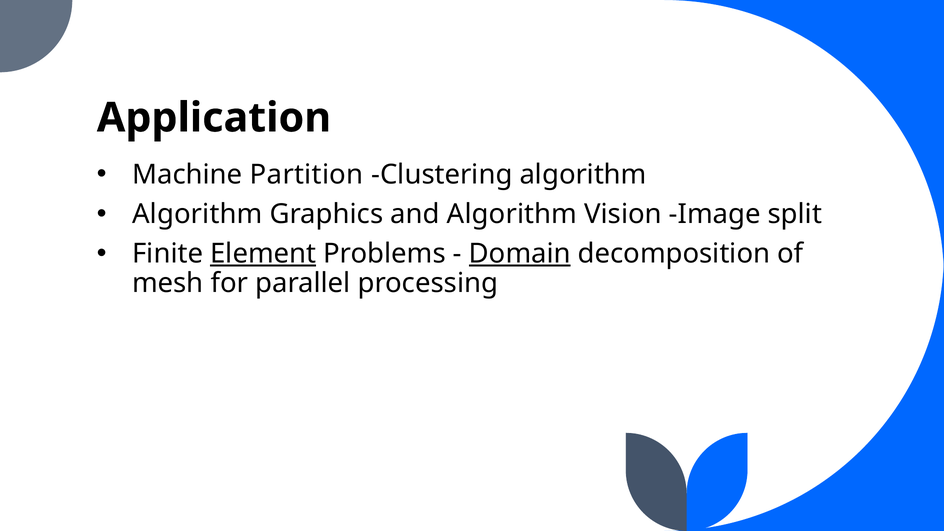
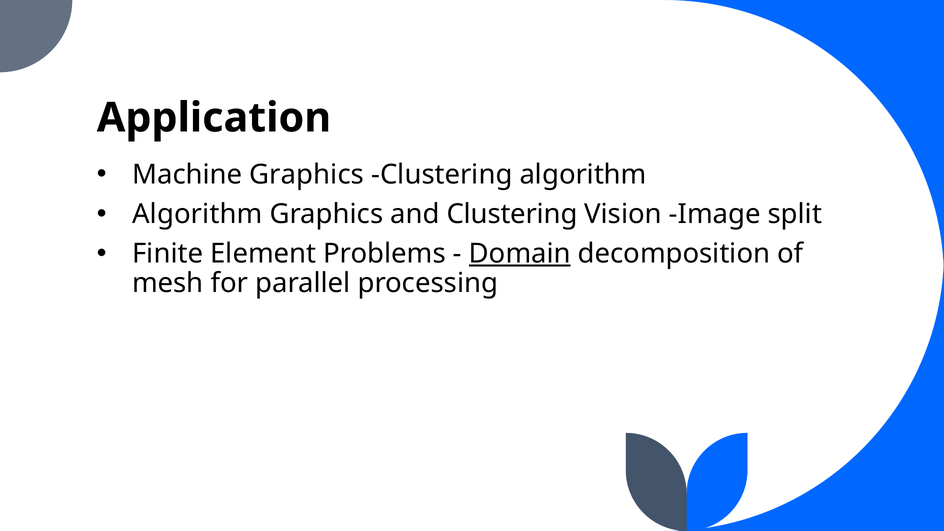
Machine Partition: Partition -> Graphics (307, 174)
and Algorithm: Algorithm -> Clustering (512, 214)
Element underline: present -> none (263, 254)
